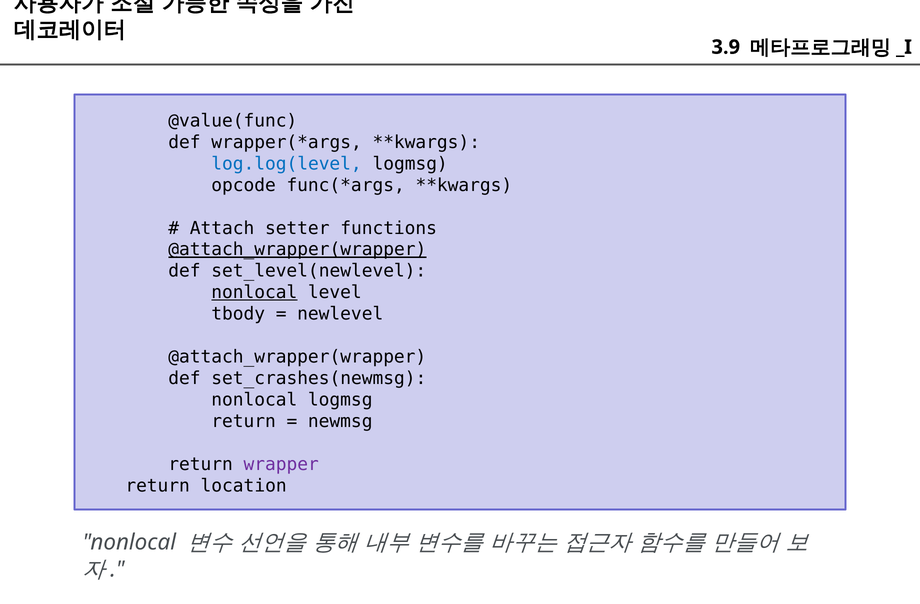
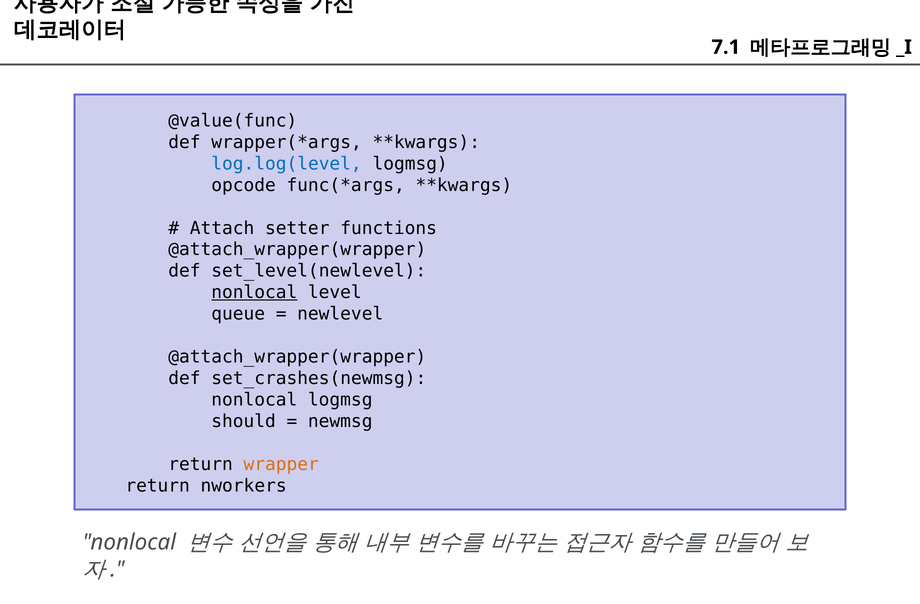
3.9: 3.9 -> 7.1 (726, 47)
@attach_wrapper(wrapper underline: present -> none (297, 250)
tbody: tbody -> queue (238, 314)
return: return -> should (244, 422)
wrapper colour: purple -> orange (281, 464)
location: location -> nworkers (244, 486)
